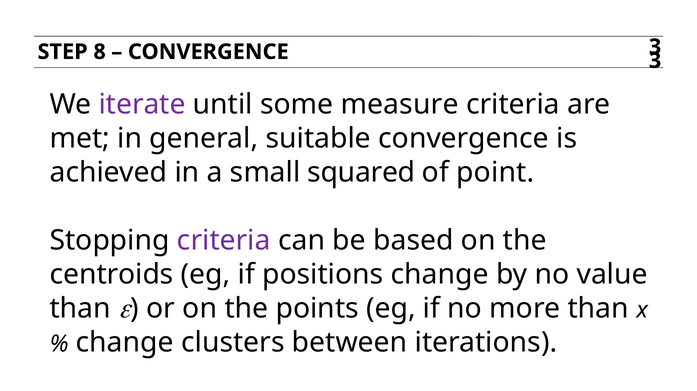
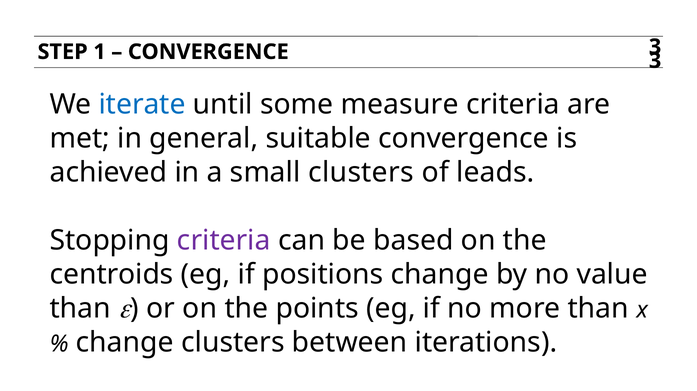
8: 8 -> 1 (100, 52)
iterate colour: purple -> blue (142, 105)
small squared: squared -> clusters (361, 173)
point: point -> leads (495, 173)
